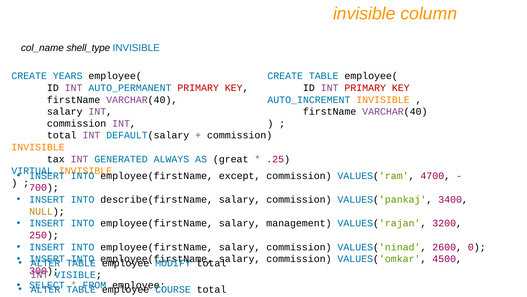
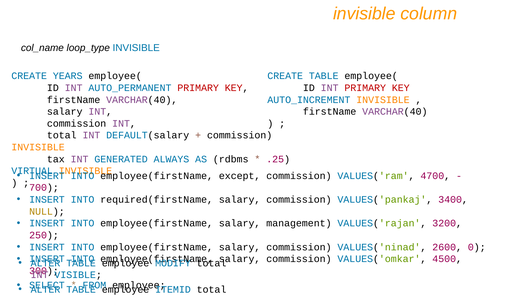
shell_type: shell_type -> loop_type (88, 48)
great: great -> rdbms (231, 159)
describe(firstName: describe(firstName -> required(firstName (157, 199)
COURSE: COURSE -> ITEMID (173, 289)
